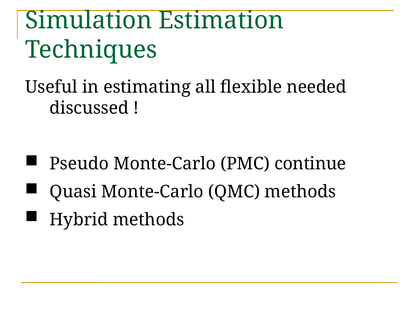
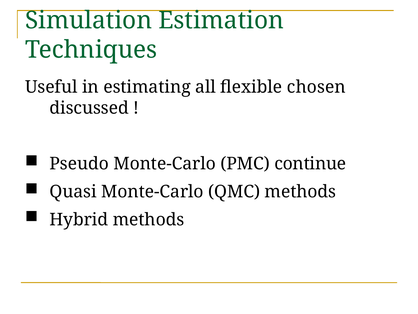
needed: needed -> chosen (316, 87)
